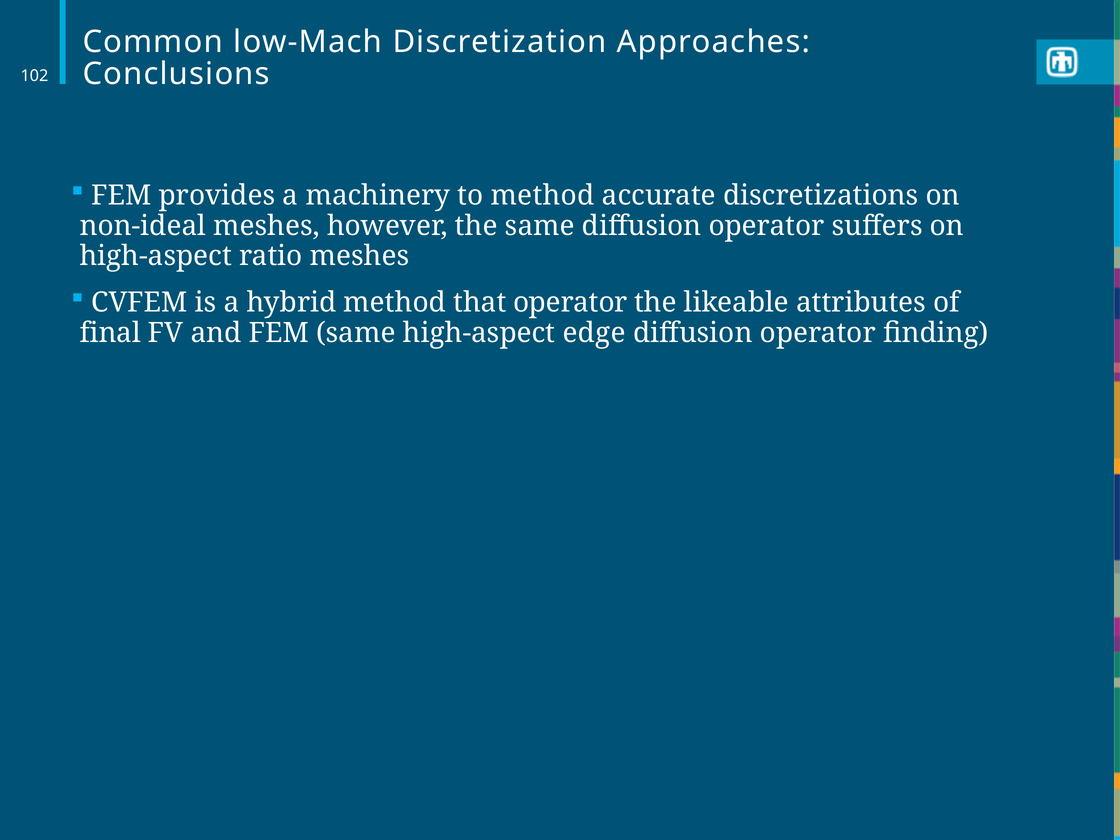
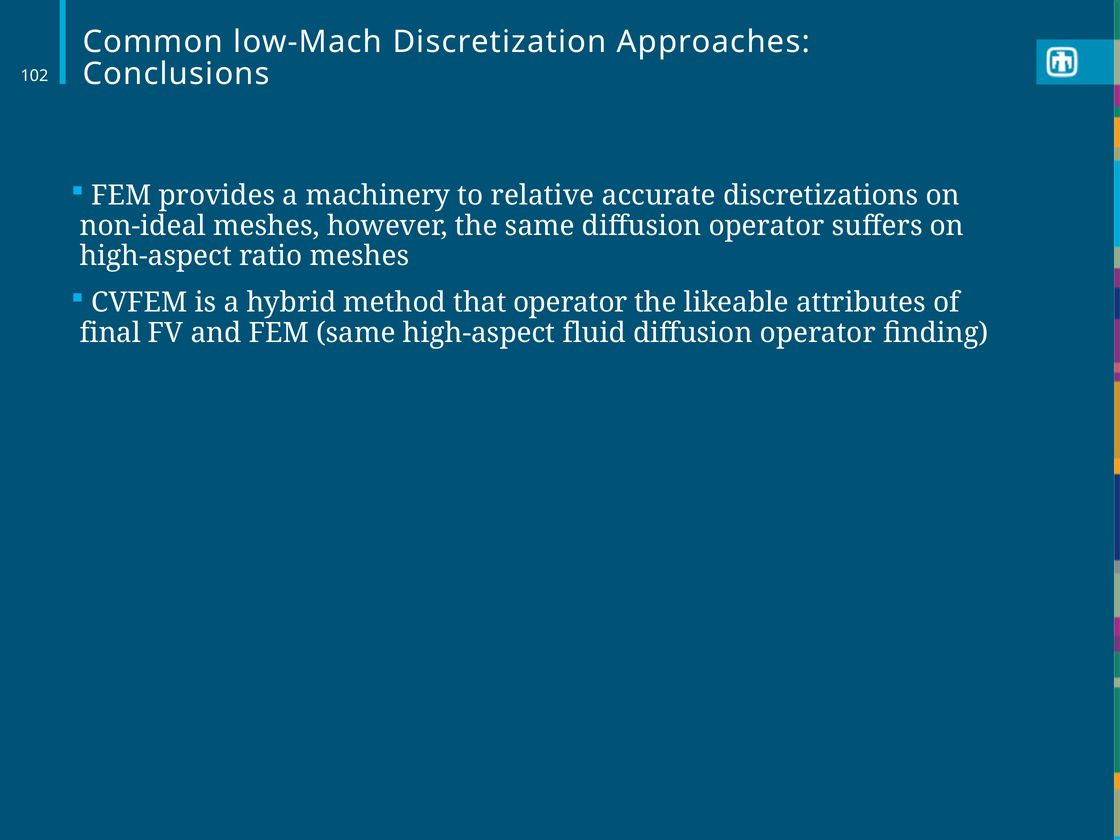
to method: method -> relative (543, 196)
edge: edge -> fluid (594, 333)
